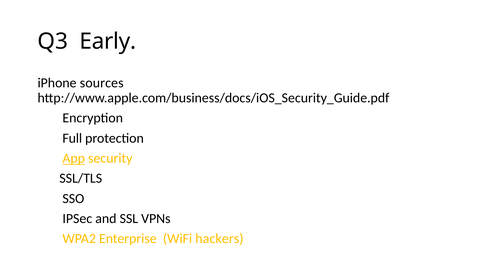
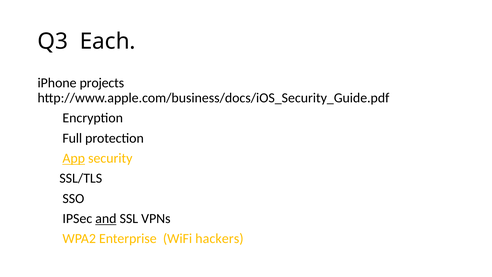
Early: Early -> Each (108, 41)
sources: sources -> projects (102, 83)
and underline: none -> present (106, 218)
